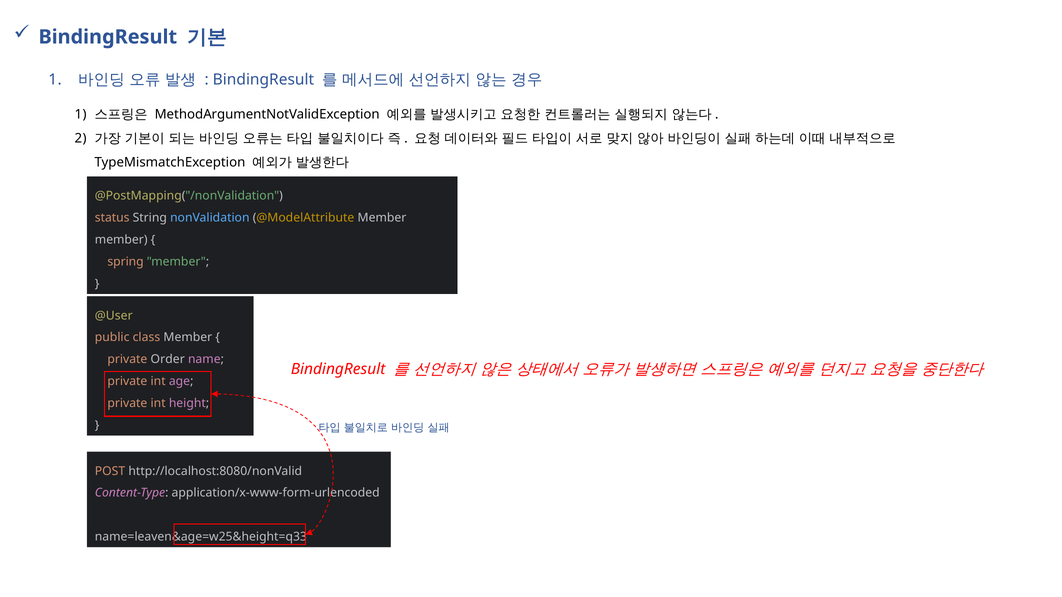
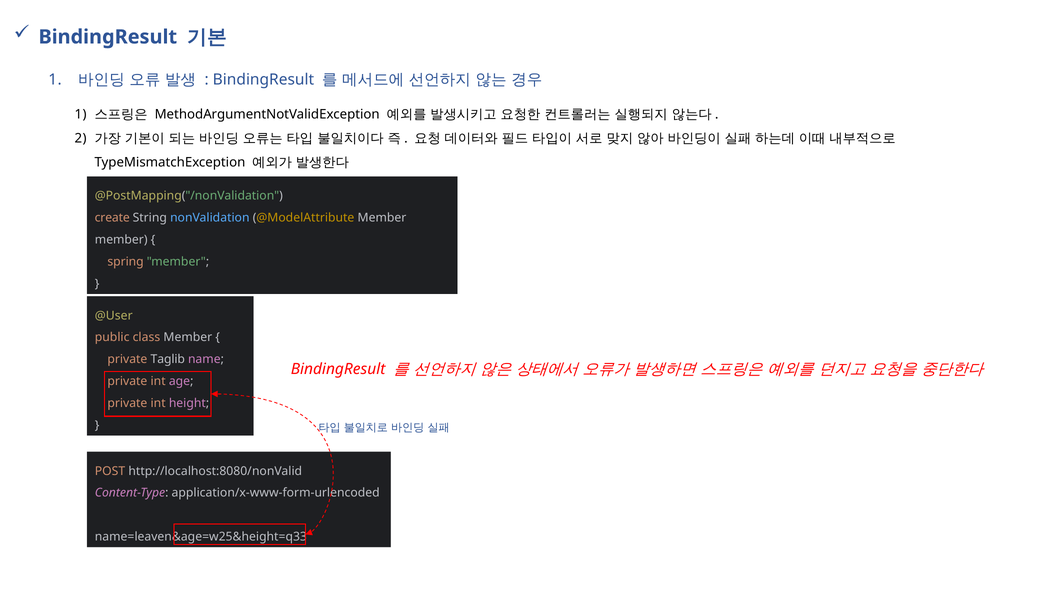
status: status -> create (112, 218)
Order: Order -> Taglib (168, 360)
